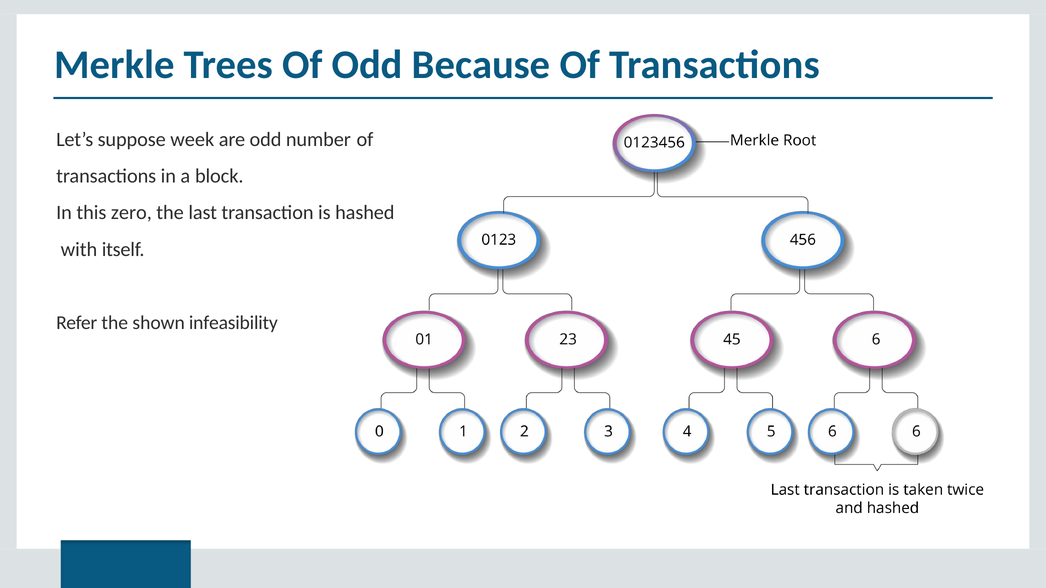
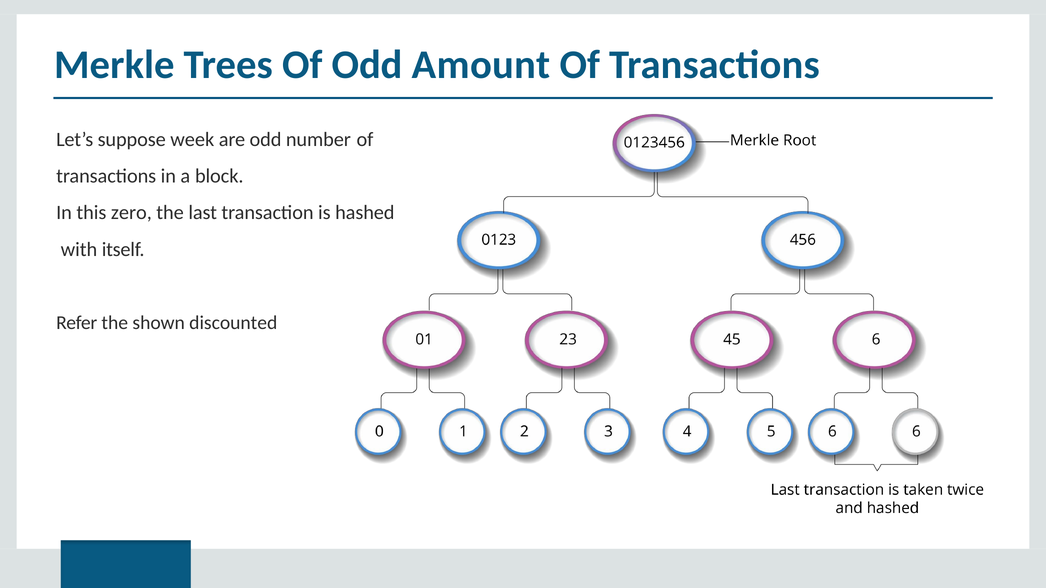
Because: Because -> Amount (481, 65)
infeasibility: infeasibility -> discounted (233, 323)
